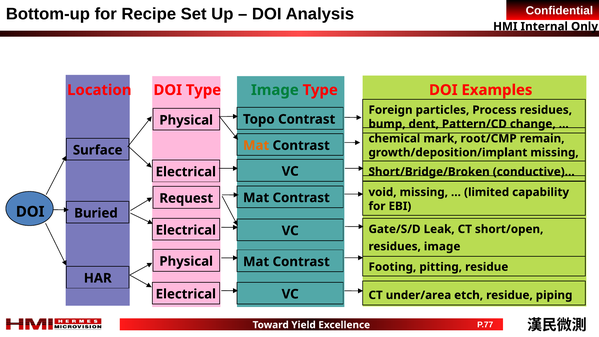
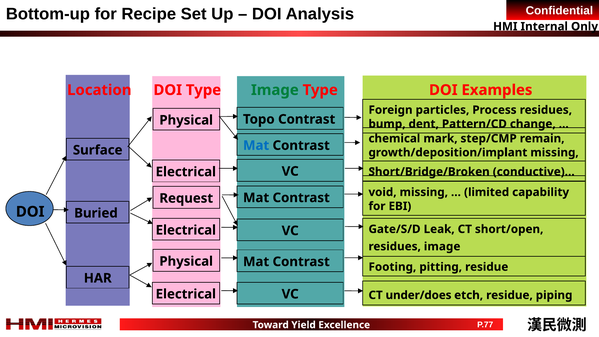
root/CMP: root/CMP -> step/CMP (489, 139)
Mat colour: orange -> blue (256, 145)
under/area: under/area -> under/does (419, 295)
